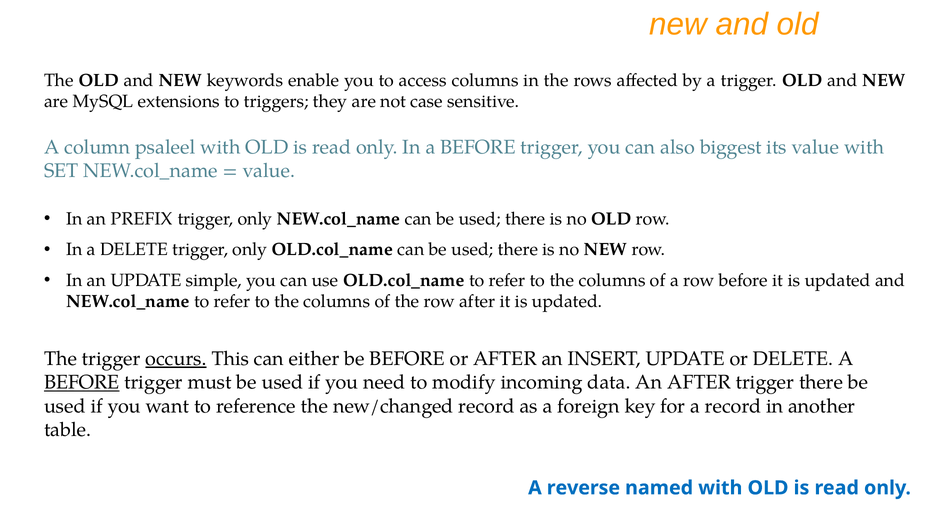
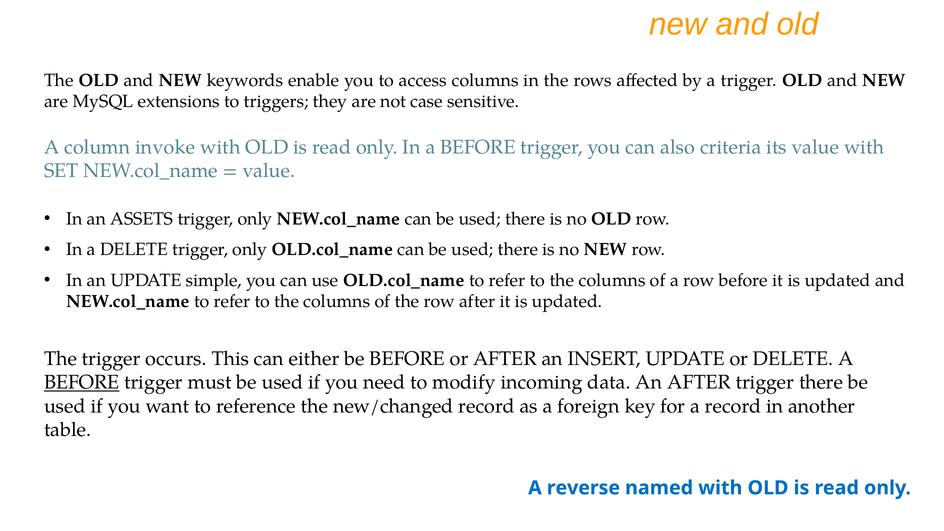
psaleel: psaleel -> invoke (165, 147)
biggest: biggest -> criteria (731, 147)
PREFIX: PREFIX -> ASSETS (142, 219)
occurs underline: present -> none (176, 359)
